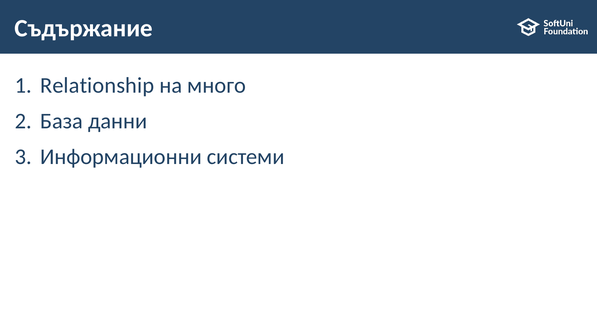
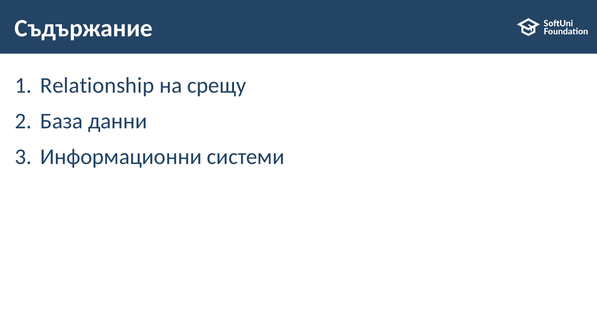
много: много -> срещу (217, 85)
